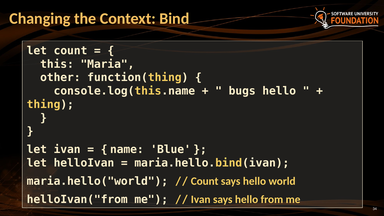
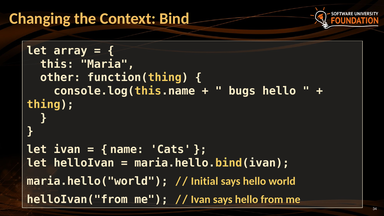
let count: count -> array (70, 51)
Blue: Blue -> Cats (171, 150)
Count: Count -> Initial (205, 181)
